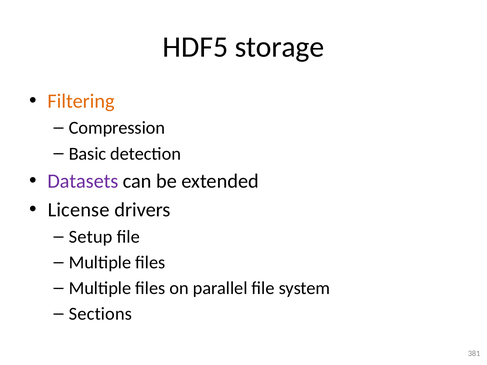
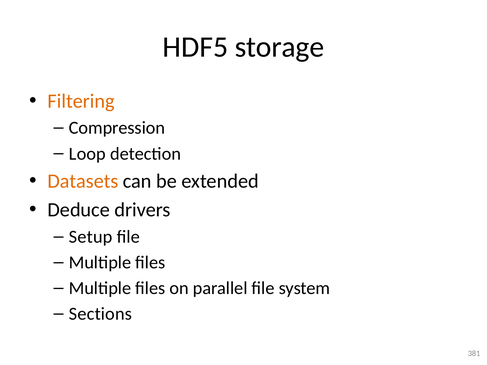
Basic: Basic -> Loop (87, 154)
Datasets colour: purple -> orange (83, 181)
License: License -> Deduce (79, 210)
